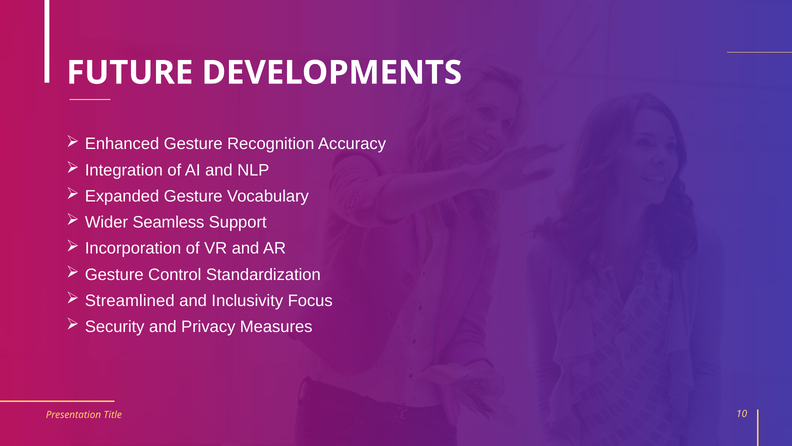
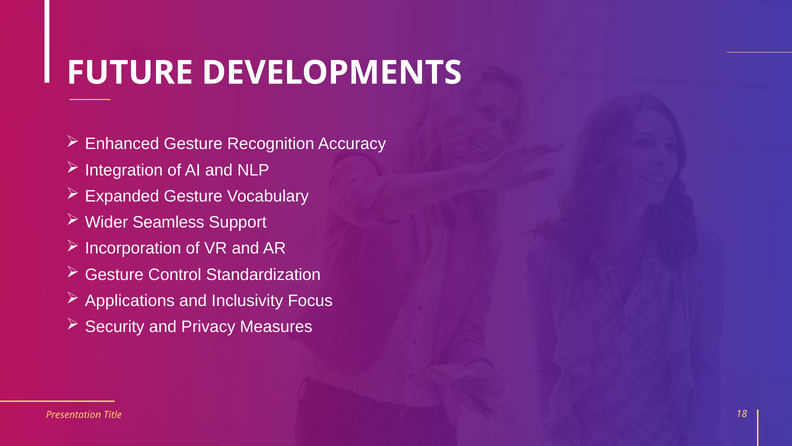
Streamlined: Streamlined -> Applications (130, 300)
10: 10 -> 18 (742, 414)
